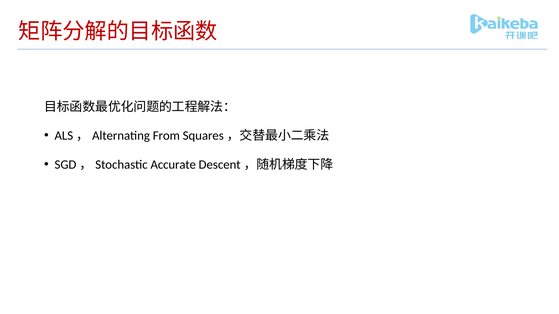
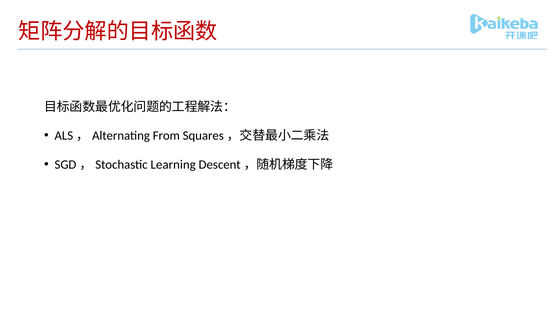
Accurate: Accurate -> Learning (173, 165)
